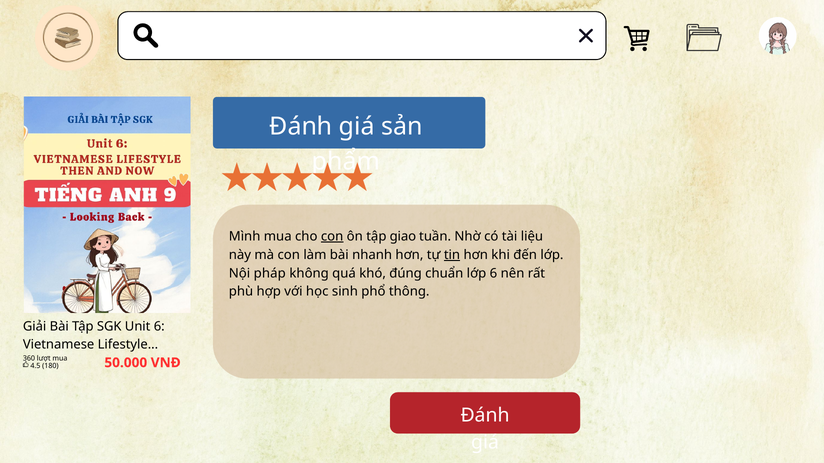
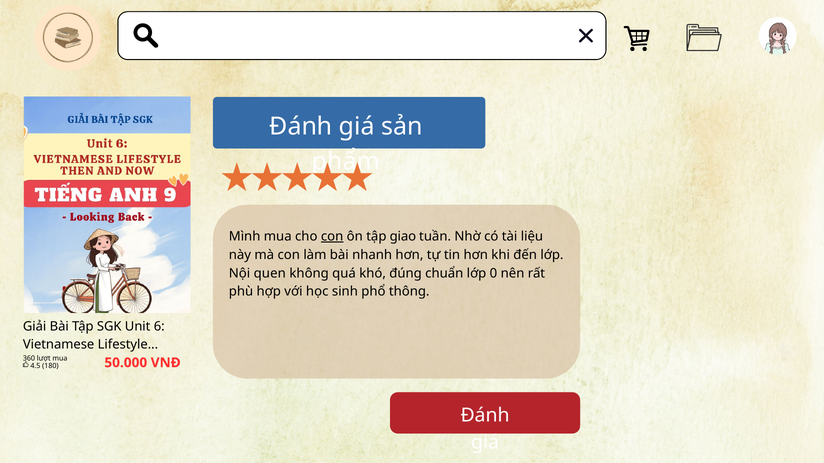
tin underline: present -> none (452, 255)
pháp: pháp -> quen (270, 274)
lớp 6: 6 -> 0 (494, 274)
